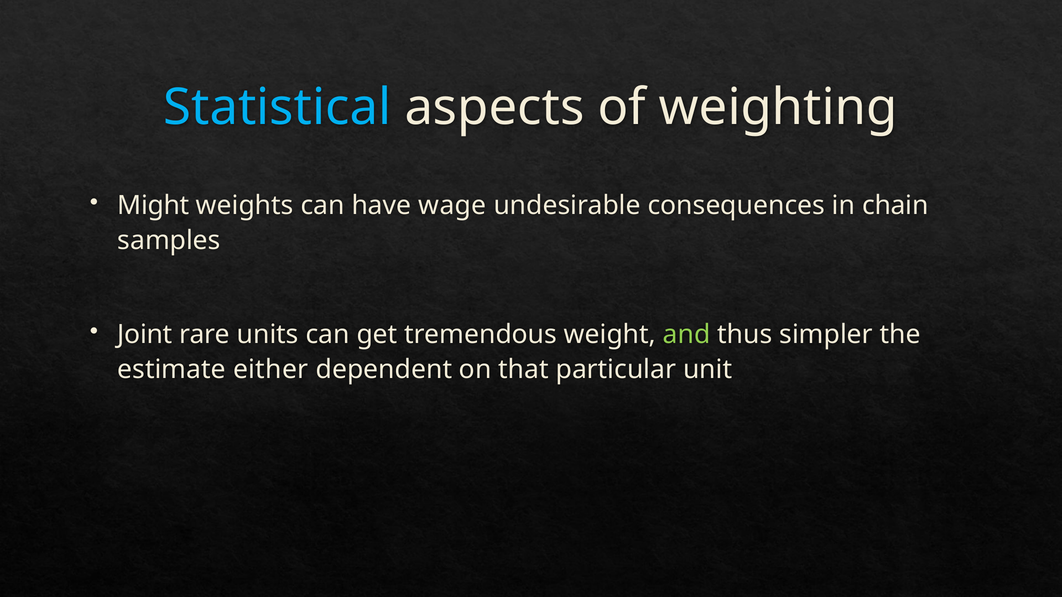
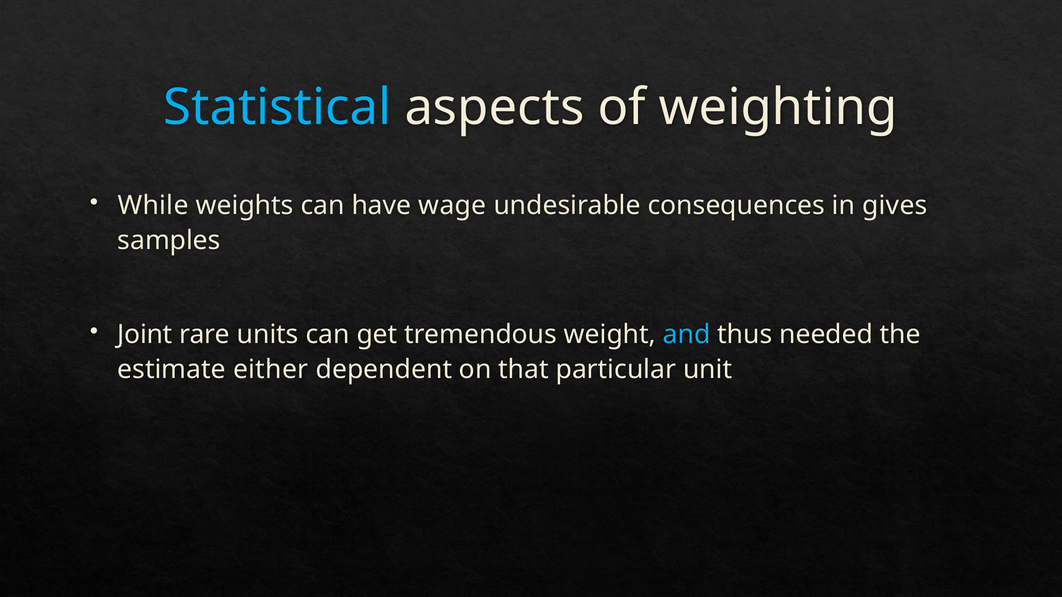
Might: Might -> While (153, 206)
chain: chain -> gives (895, 206)
and colour: light green -> light blue (687, 335)
simpler: simpler -> needed (826, 335)
